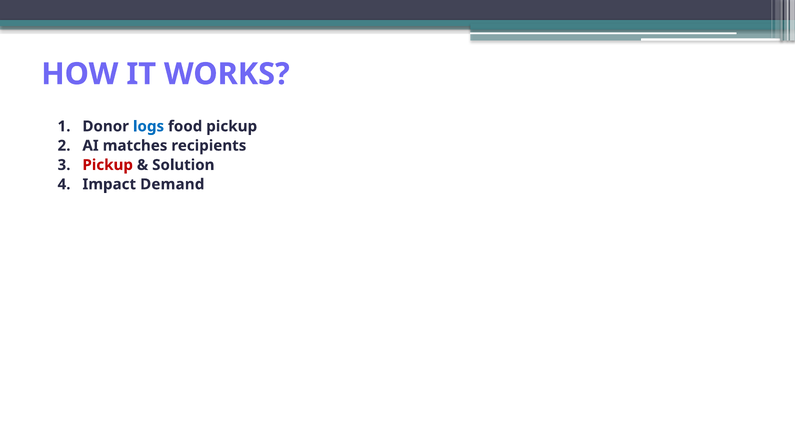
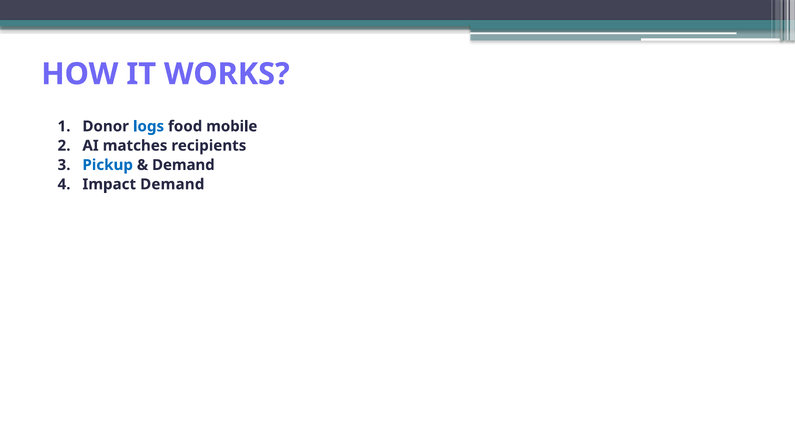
food pickup: pickup -> mobile (232, 126)
Pickup colour: red -> blue (108, 165)
Solution: Solution -> Demand (183, 165)
